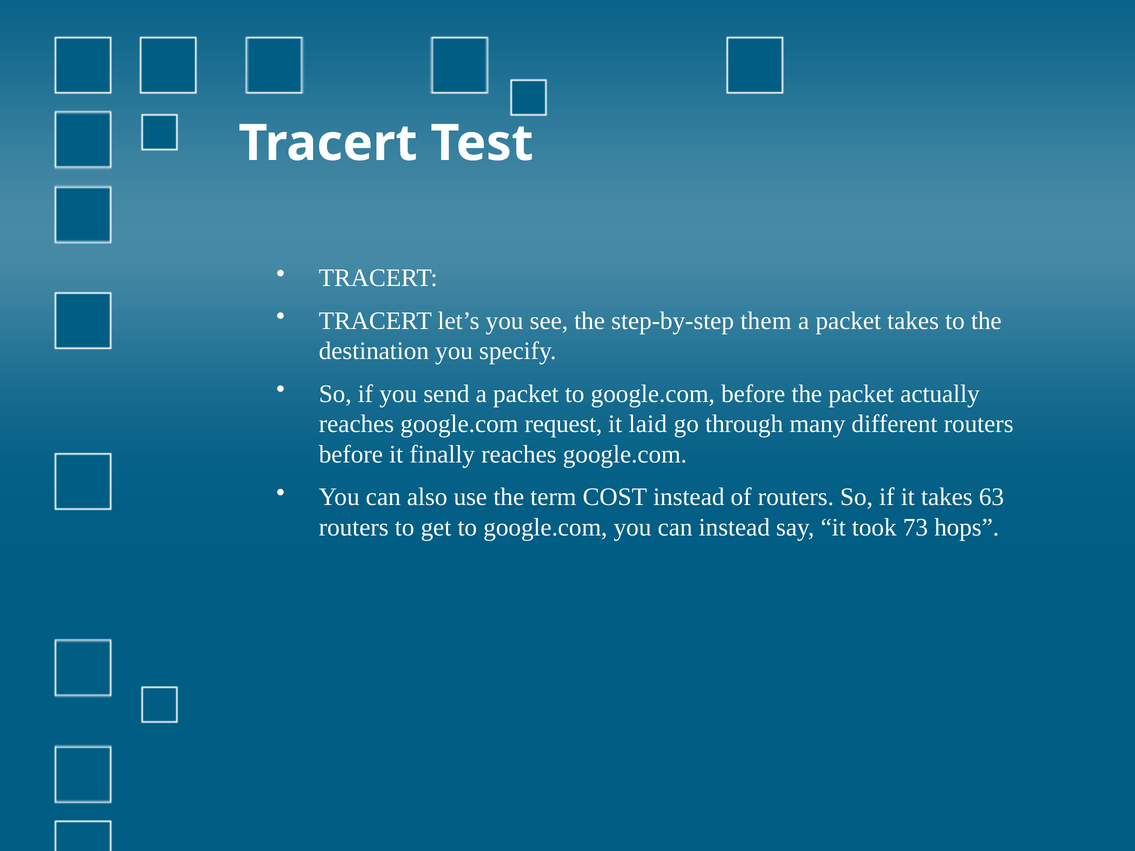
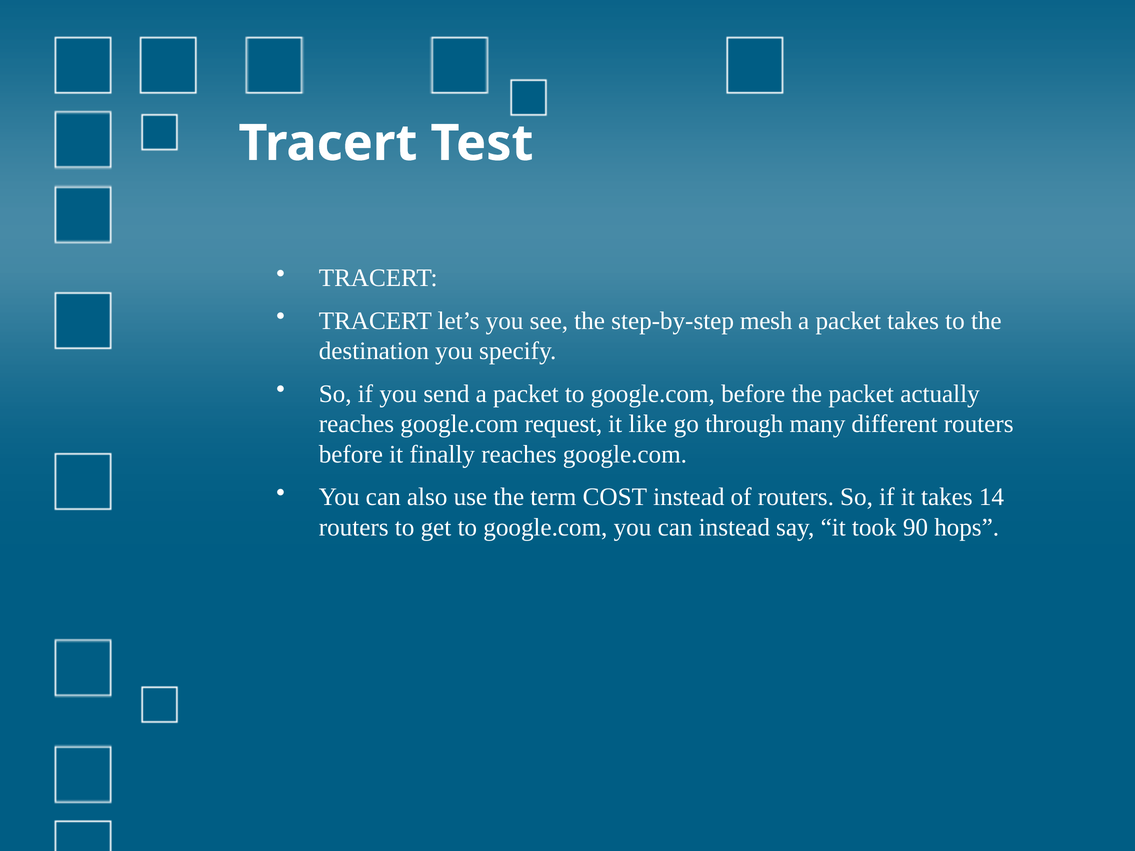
them: them -> mesh (766, 321)
laid: laid -> like (648, 424)
63: 63 -> 14 (991, 497)
73: 73 -> 90 (915, 528)
